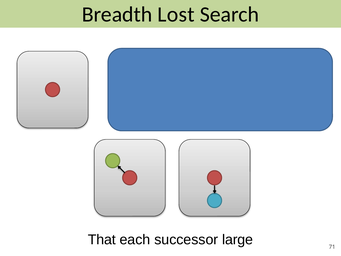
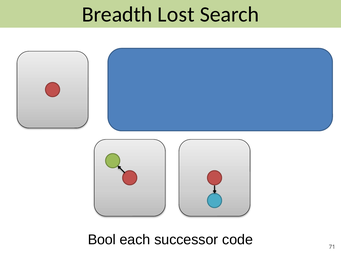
That: That -> Bool (102, 240)
large: large -> code (238, 240)
